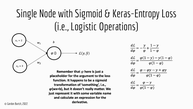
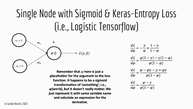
Operations: Operations -> Tensorflow (119, 27)
